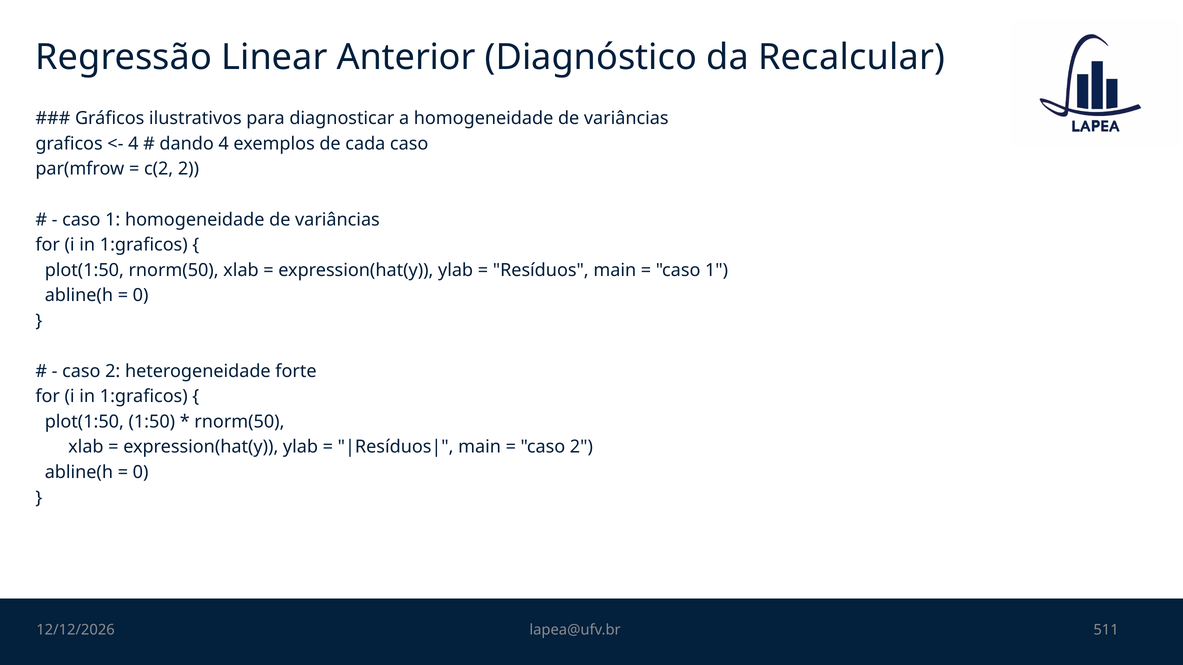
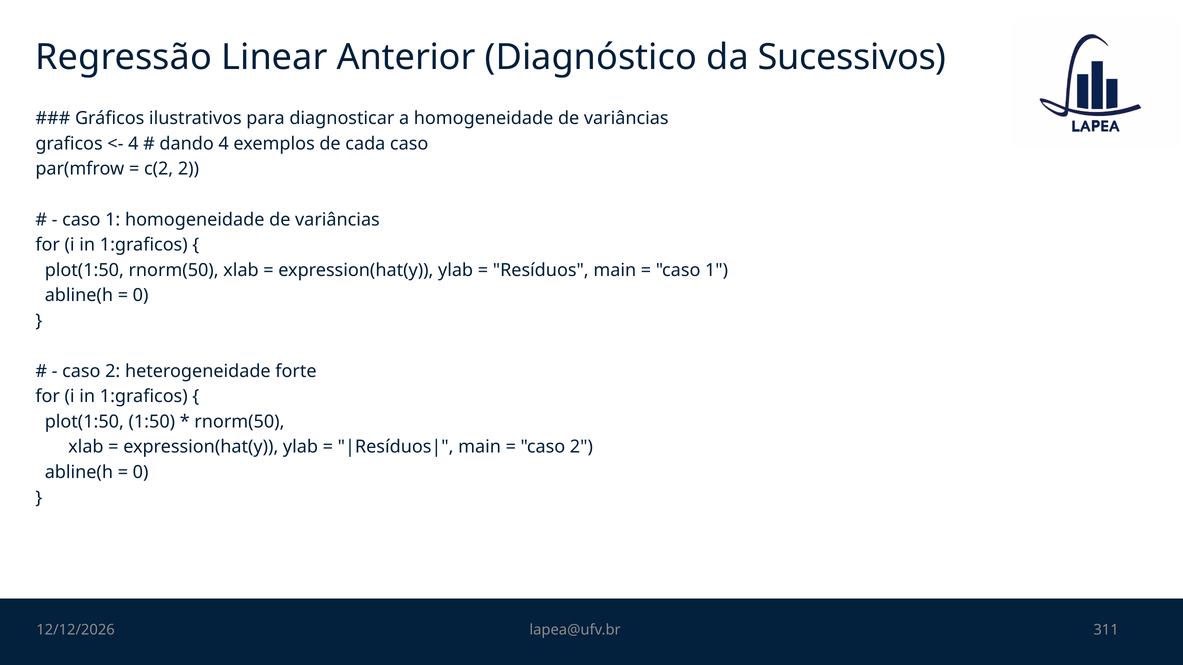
Recalcular: Recalcular -> Sucessivos (852, 57)
511: 511 -> 311 (1106, 630)
